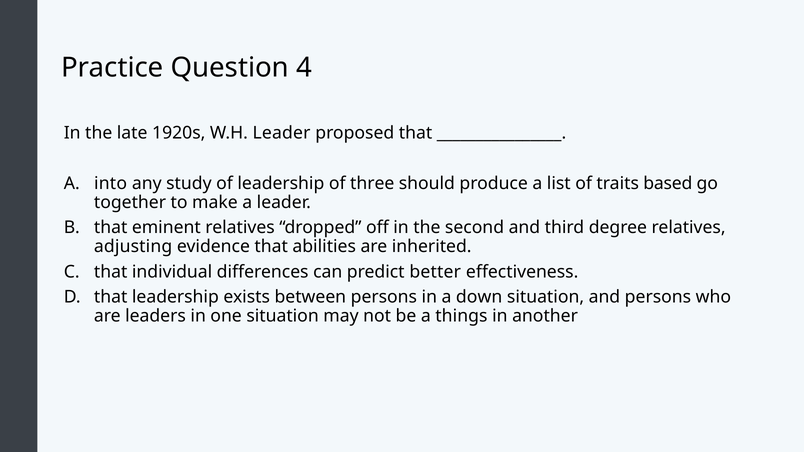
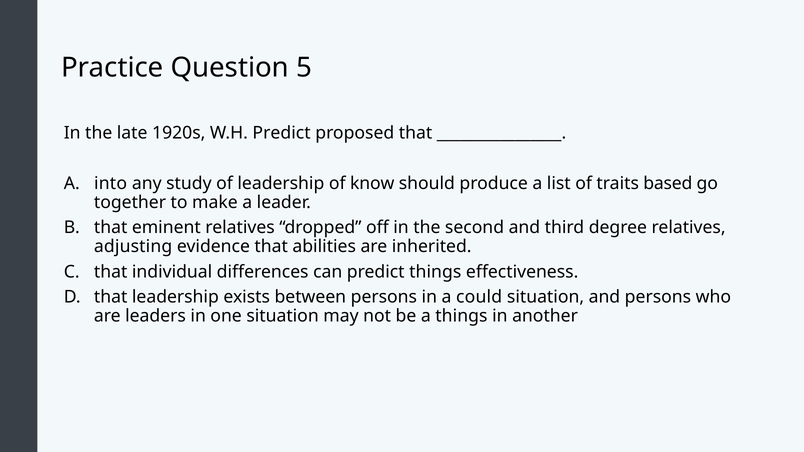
4: 4 -> 5 (304, 68)
W.H Leader: Leader -> Predict (282, 133)
three: three -> know (372, 183)
predict better: better -> things (435, 272)
down: down -> could (479, 297)
